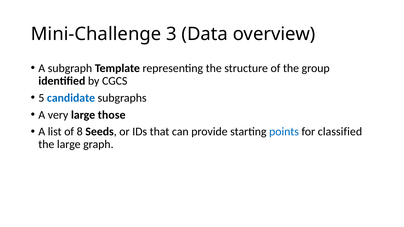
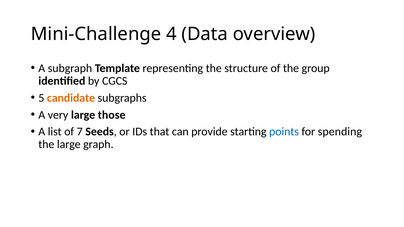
3: 3 -> 4 (171, 34)
candidate colour: blue -> orange (71, 98)
8: 8 -> 7 (80, 132)
classified: classified -> spending (340, 132)
